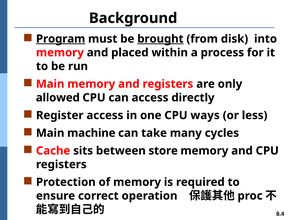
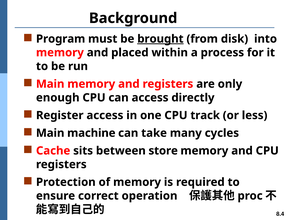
Program underline: present -> none (61, 39)
allowed: allowed -> enough (58, 98)
ways: ways -> track (205, 116)
